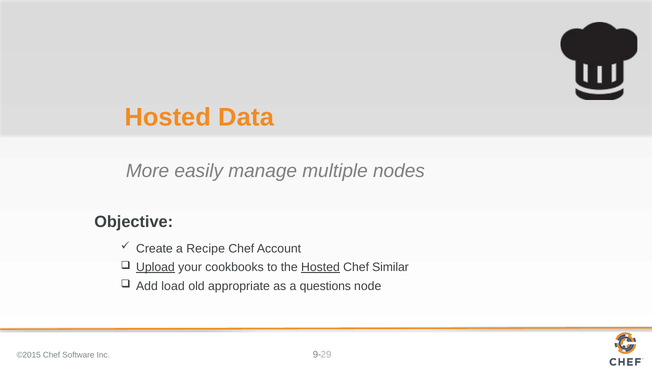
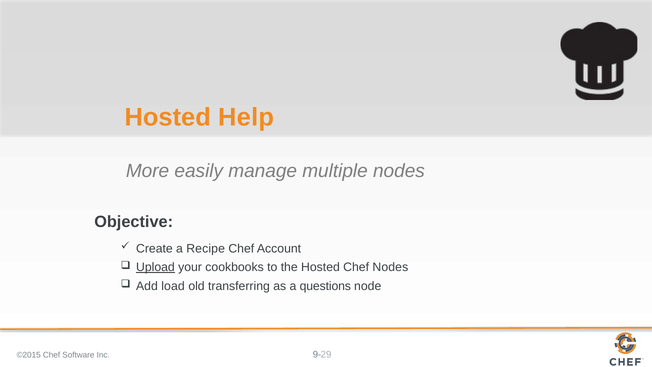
Data: Data -> Help (246, 117)
Hosted underline: present -> none (320, 267)
Chef Similar: Similar -> Nodes (390, 267)
appropriate: appropriate -> transferring (239, 286)
